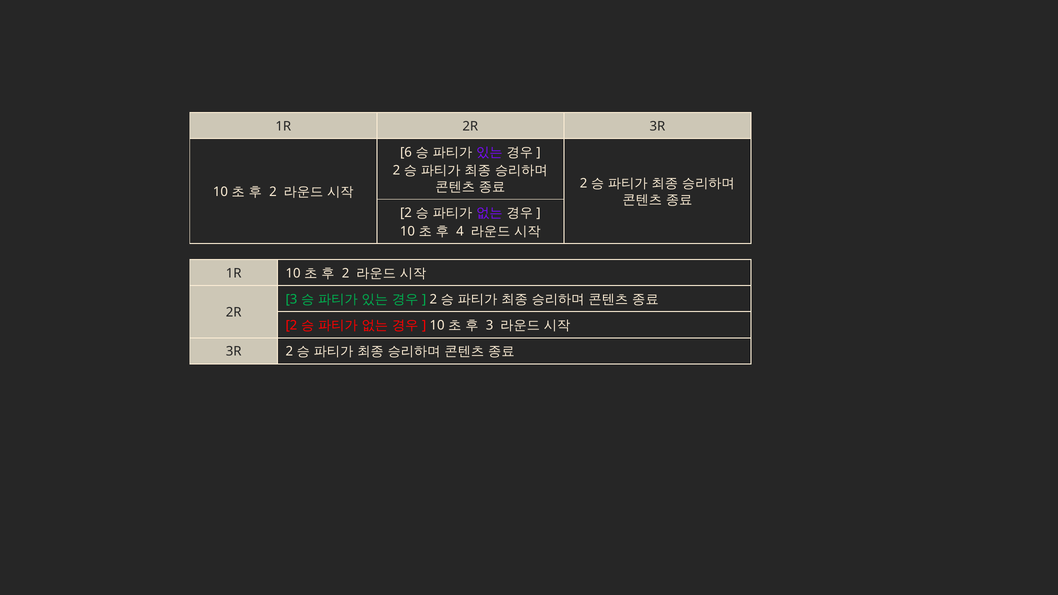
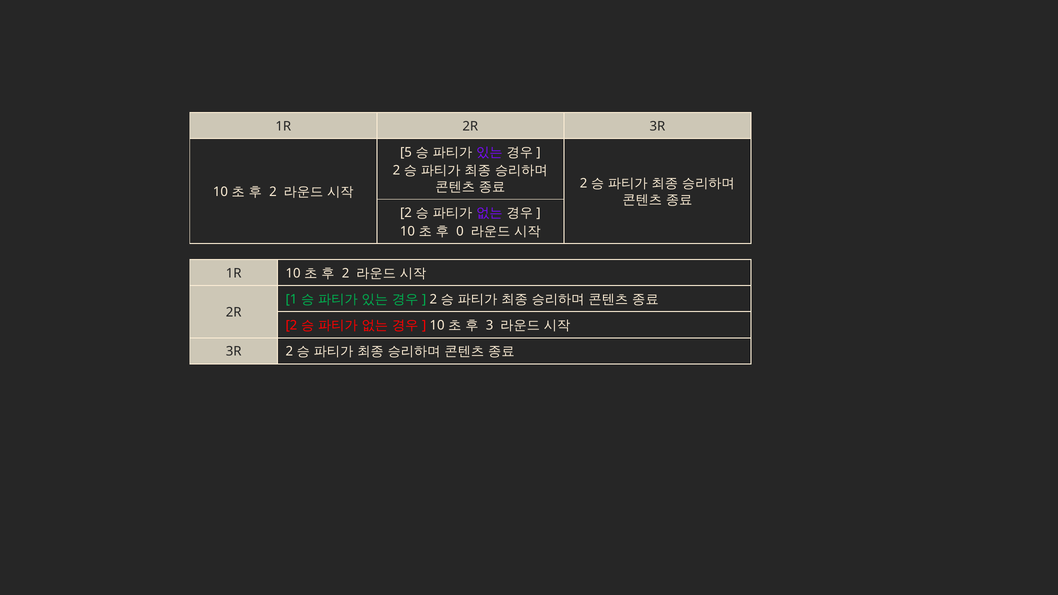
6: 6 -> 5 (406, 152)
4: 4 -> 0 (460, 231)
3: 3 -> 1 (291, 299)
